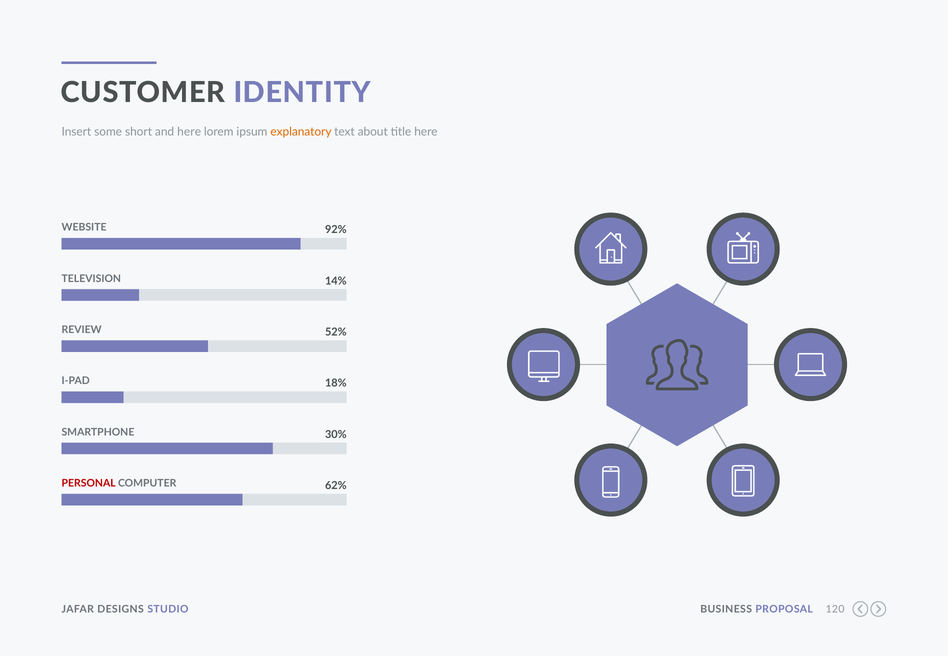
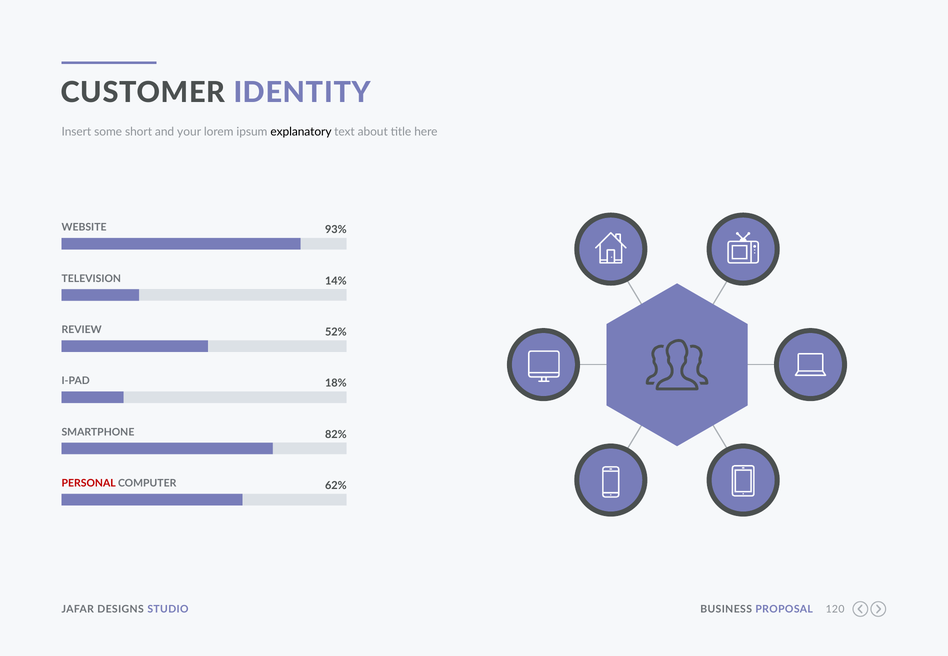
and here: here -> your (189, 132)
explanatory colour: orange -> black (301, 132)
92%: 92% -> 93% (336, 230)
30%: 30% -> 82% (336, 435)
